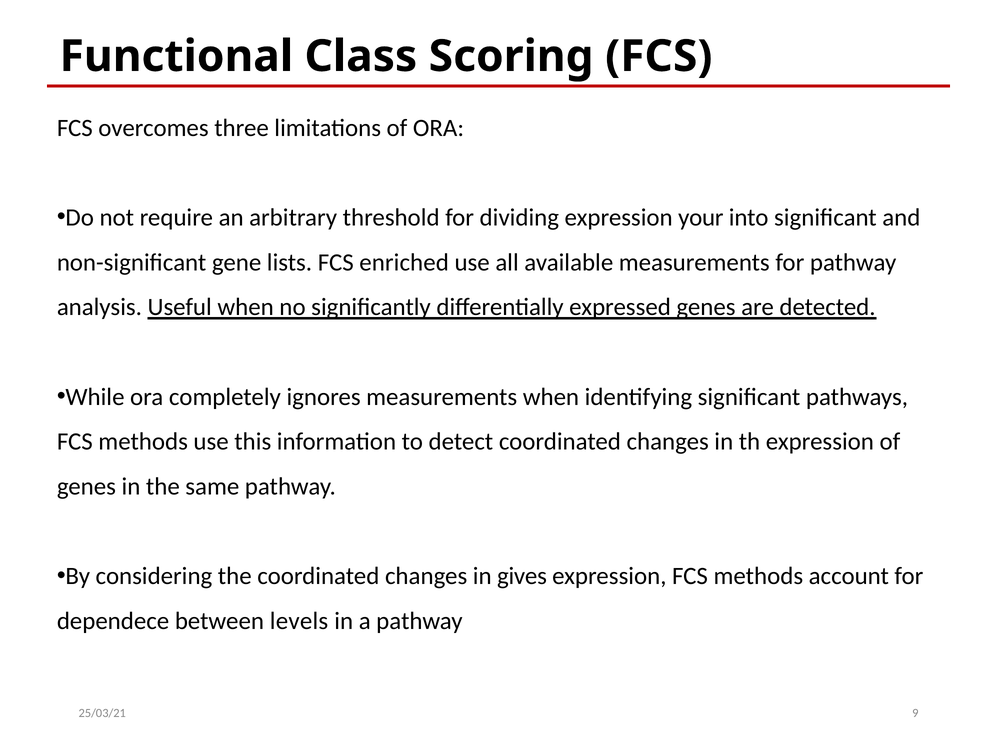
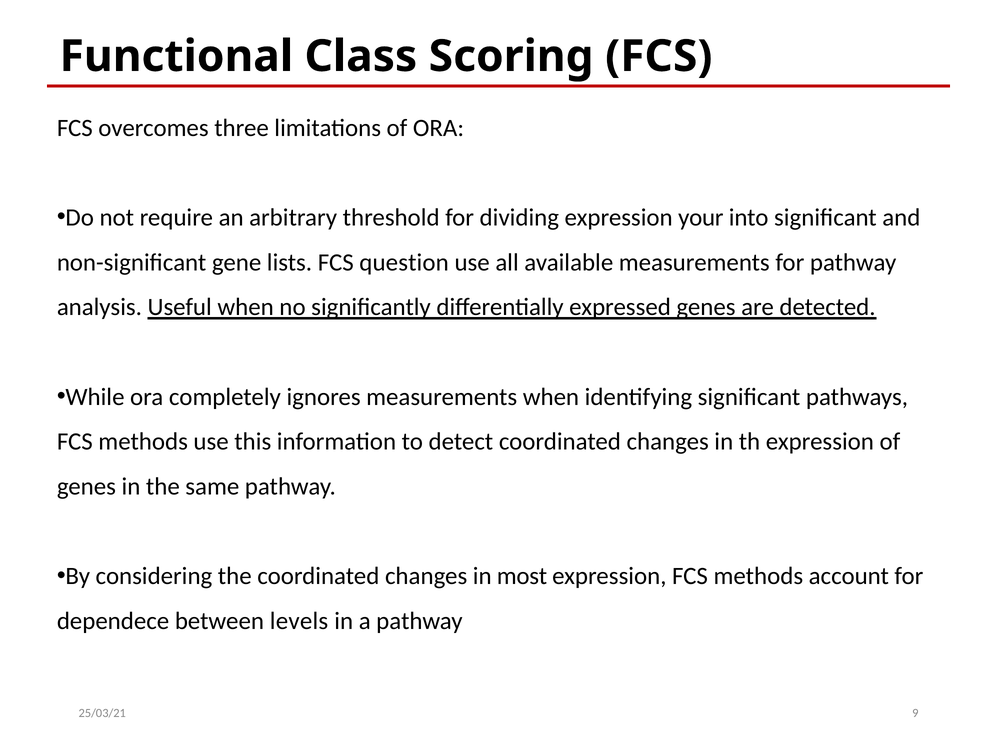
enriched: enriched -> question (404, 263)
gives: gives -> most (522, 577)
